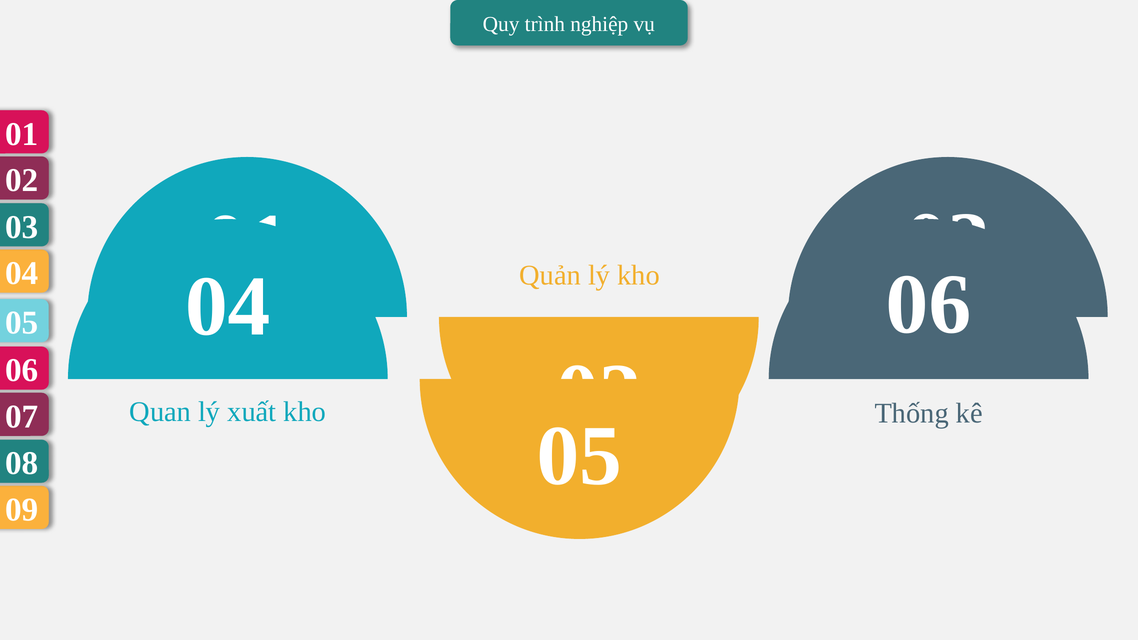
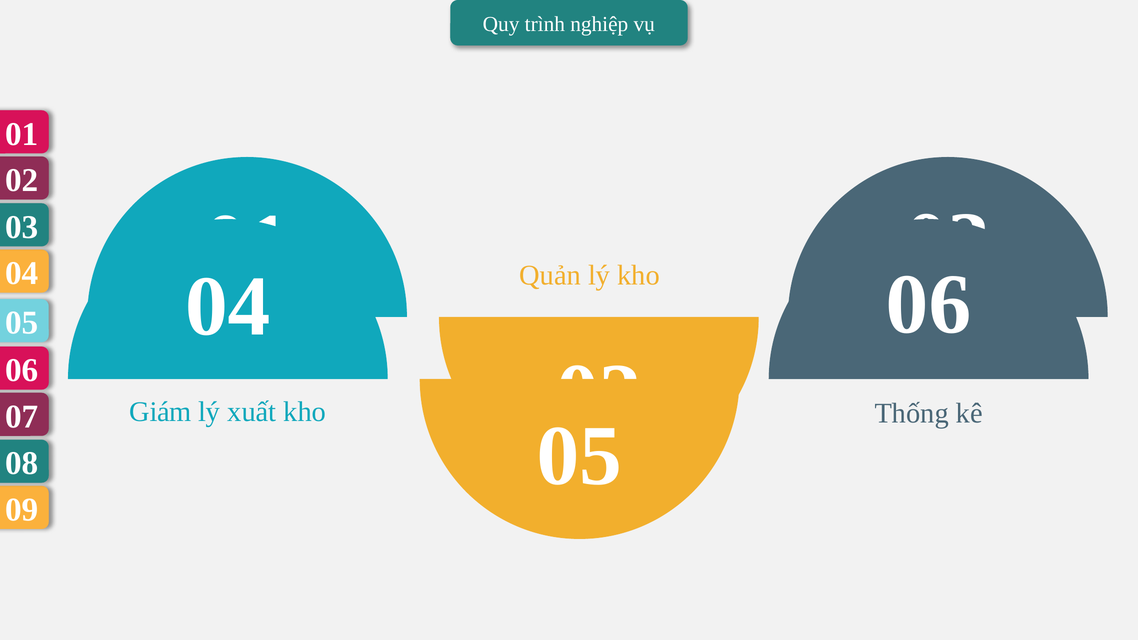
Quan: Quan -> Giám (160, 412)
